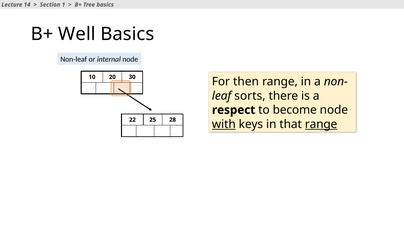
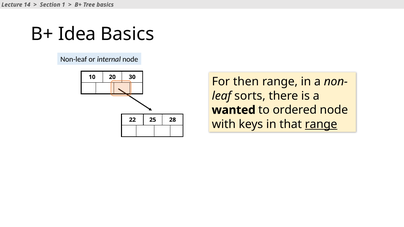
Well: Well -> Idea (77, 34)
respect: respect -> wanted (234, 110)
become: become -> ordered (295, 110)
with underline: present -> none (224, 124)
